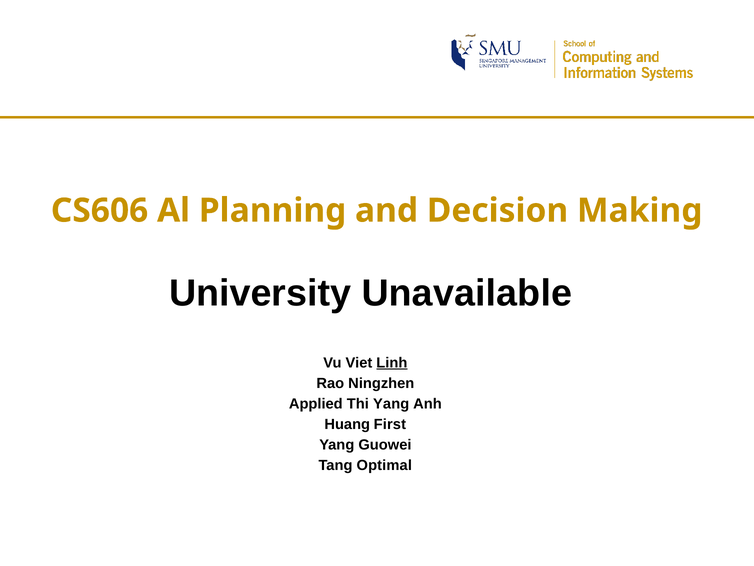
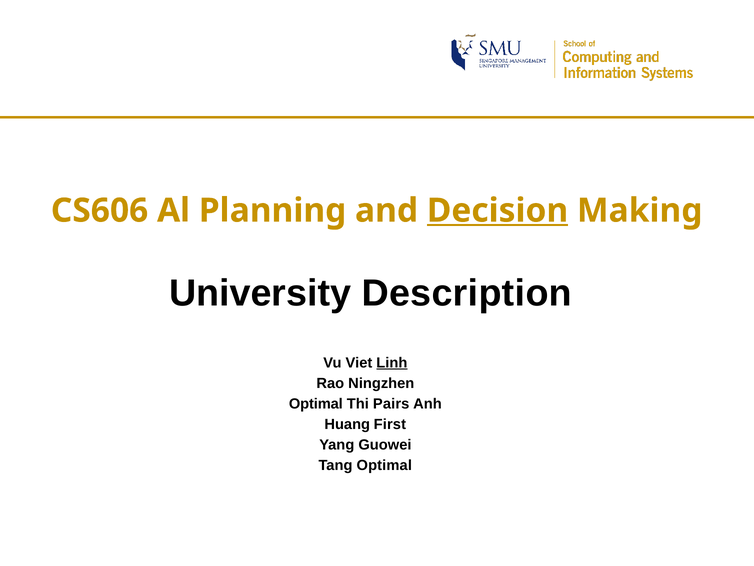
Decision underline: none -> present (498, 210)
Unavailable: Unavailable -> Description (467, 293)
Applied: Applied -> Optimal (316, 404)
Thi Yang: Yang -> Pairs (391, 404)
